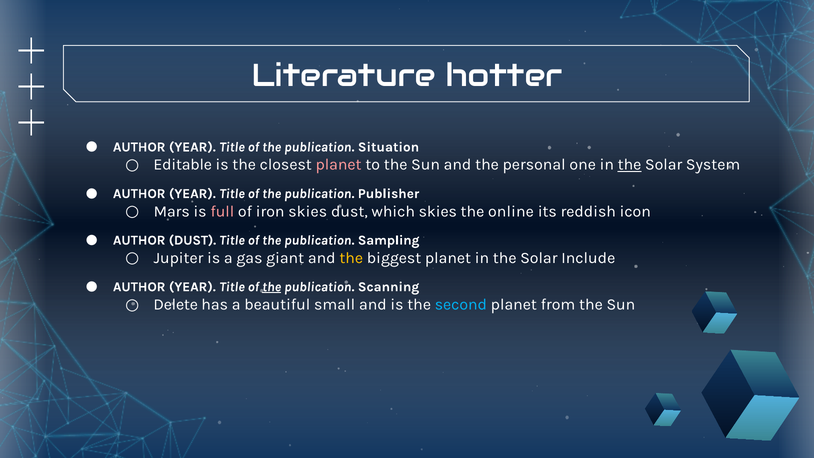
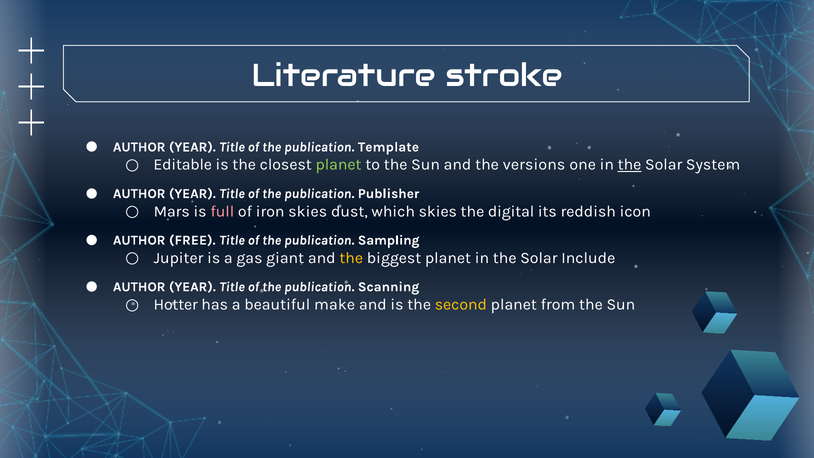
hotter: hotter -> stroke (504, 76)
Situation: Situation -> Template (388, 147)
planet colour: pink -> light green (339, 165)
personal: personal -> versions (534, 165)
online: online -> digital (511, 211)
AUTHOR DUST: DUST -> FREE (192, 240)
the underline: present -> none (272, 287)
Delete: Delete -> Hotter (176, 304)
small: small -> make (335, 304)
second colour: light blue -> yellow (461, 304)
